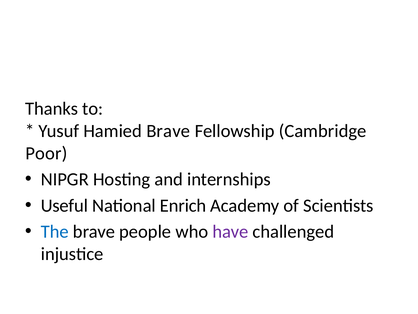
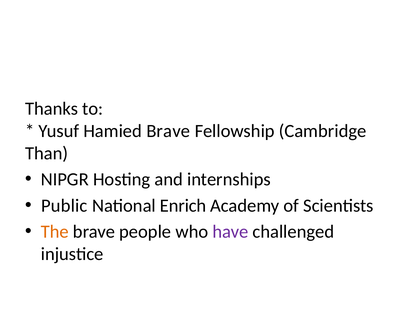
Poor: Poor -> Than (47, 153)
Useful: Useful -> Public (64, 205)
The colour: blue -> orange (55, 231)
